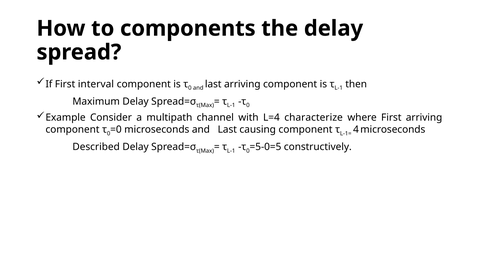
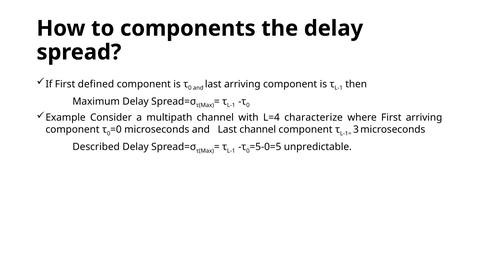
interval: interval -> defined (96, 84)
Last causing: causing -> channel (258, 129)
4: 4 -> 3 (356, 129)
constructively: constructively -> unpredictable (318, 147)
